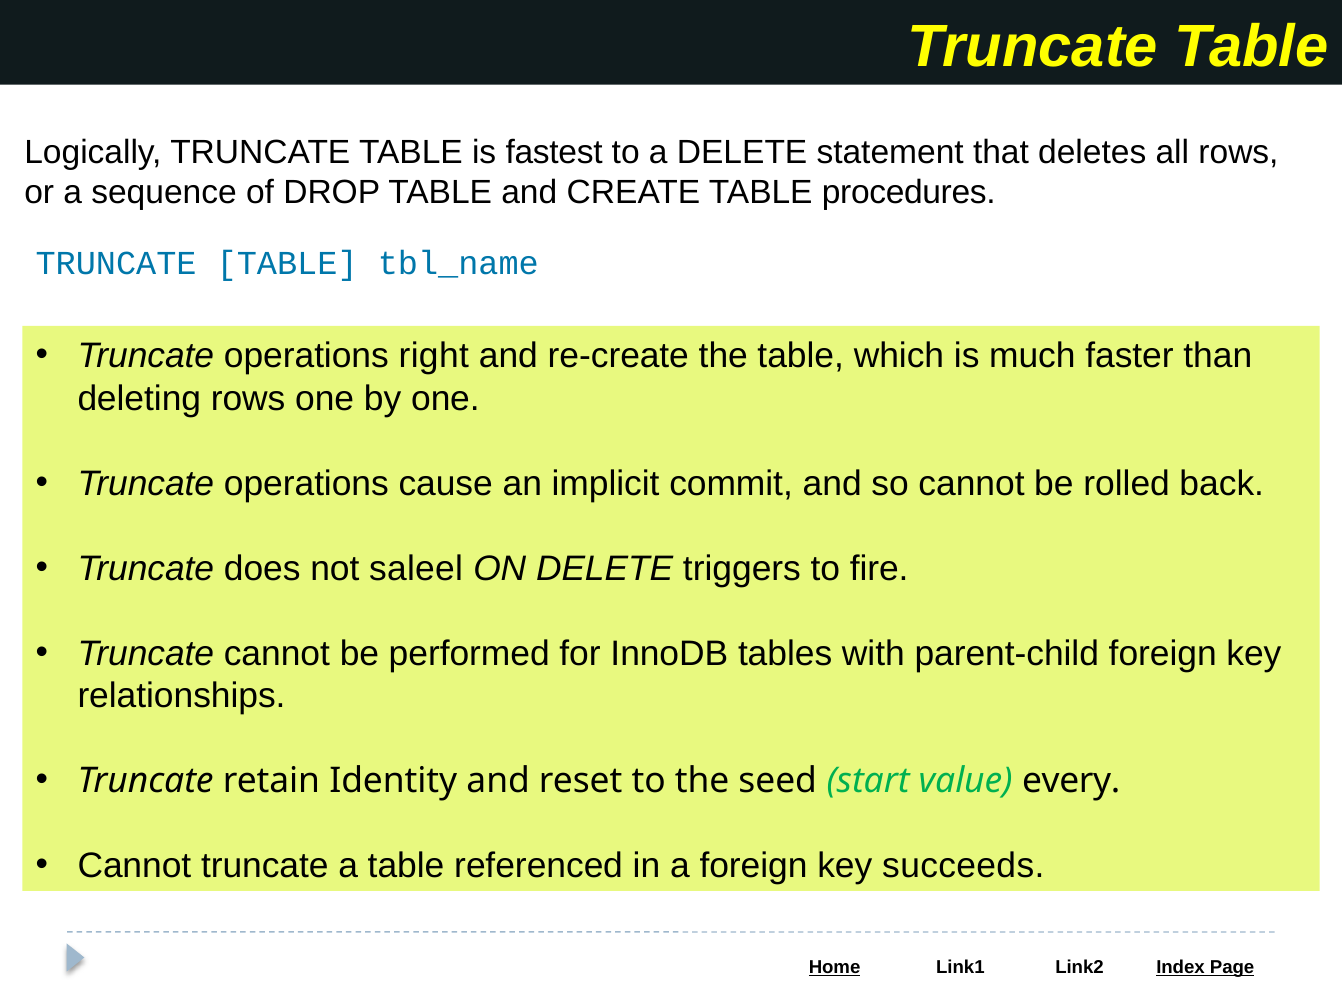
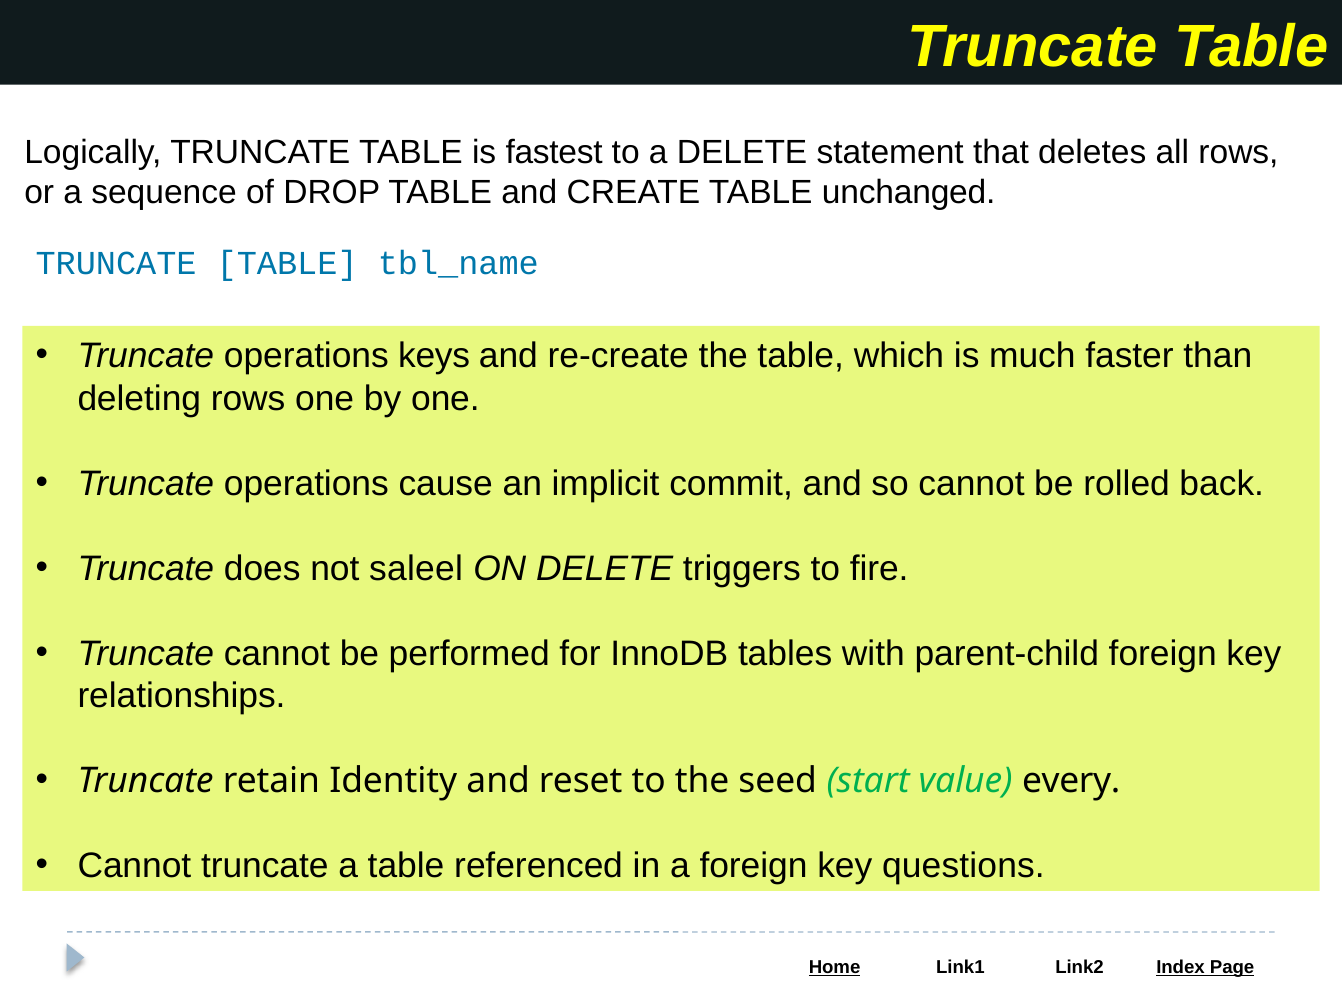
procedures: procedures -> unchanged (909, 192)
right: right -> keys (434, 356)
succeeds: succeeds -> questions (963, 866)
